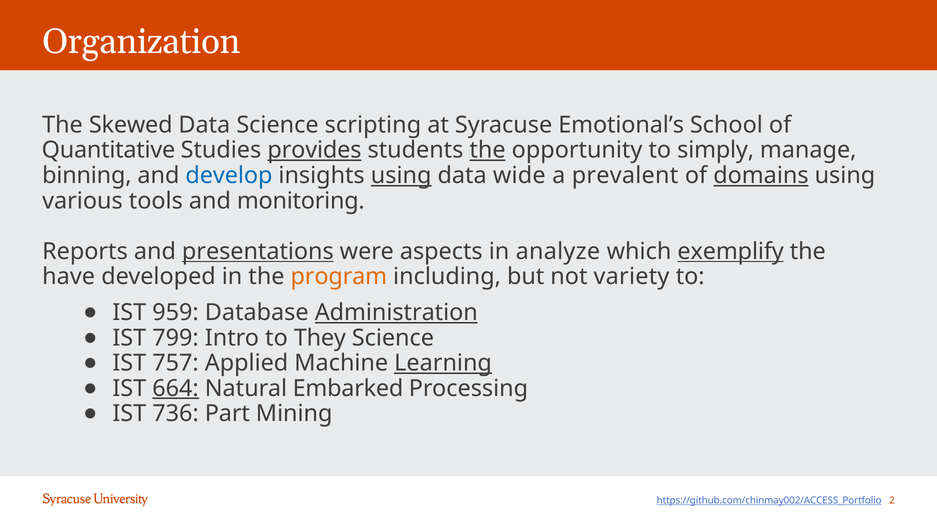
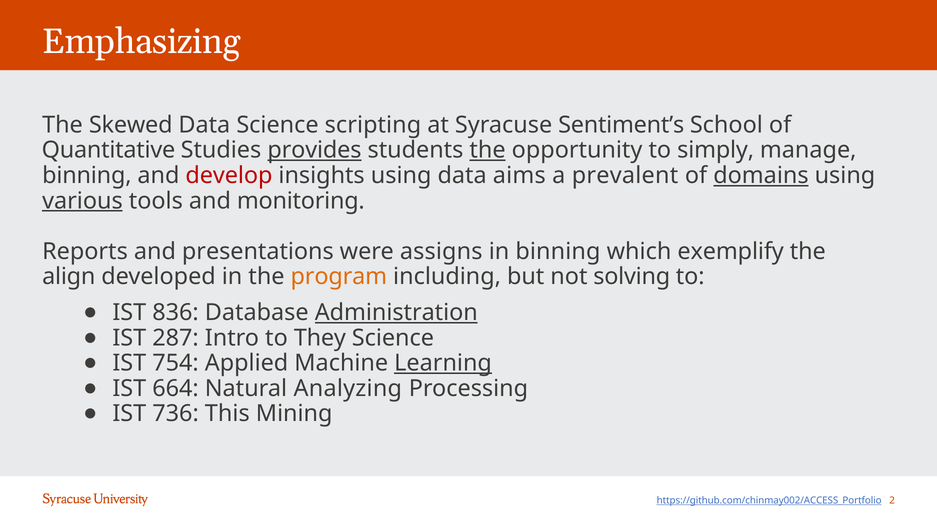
Organization: Organization -> Emphasizing (141, 42)
Emotional’s: Emotional’s -> Sentiment’s (621, 125)
develop colour: blue -> red (229, 176)
using underline: present -> none (401, 176)
wide: wide -> aims (519, 176)
various underline: none -> present (82, 201)
presentations underline: present -> none (258, 251)
aspects: aspects -> assigns (441, 251)
in analyze: analyze -> binning (558, 251)
exemplify underline: present -> none (731, 251)
have: have -> align (69, 277)
variety: variety -> solving (632, 277)
959: 959 -> 836 (176, 313)
799: 799 -> 287 (176, 338)
757: 757 -> 754 (176, 363)
664 underline: present -> none (176, 388)
Embarked: Embarked -> Analyzing (348, 388)
Part: Part -> This (227, 414)
